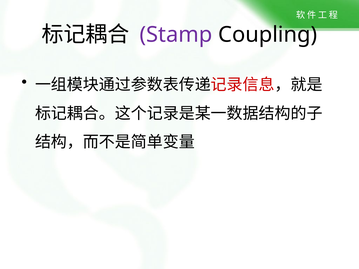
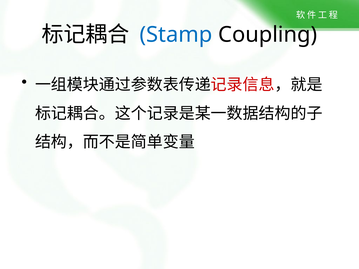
Stamp colour: purple -> blue (176, 35)
